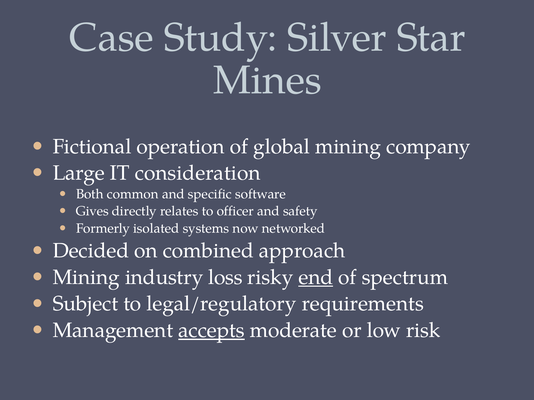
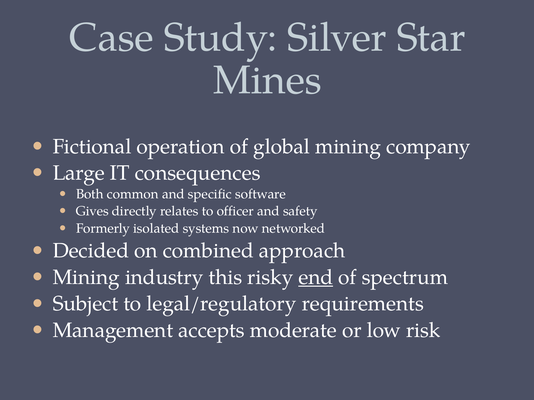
consideration: consideration -> consequences (198, 173)
loss: loss -> this (225, 278)
accepts underline: present -> none (211, 331)
